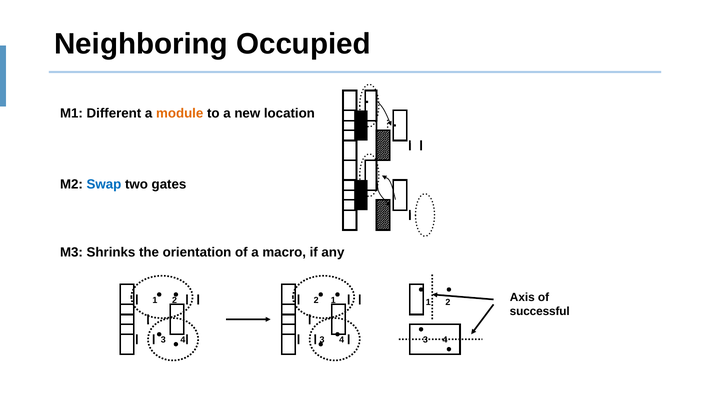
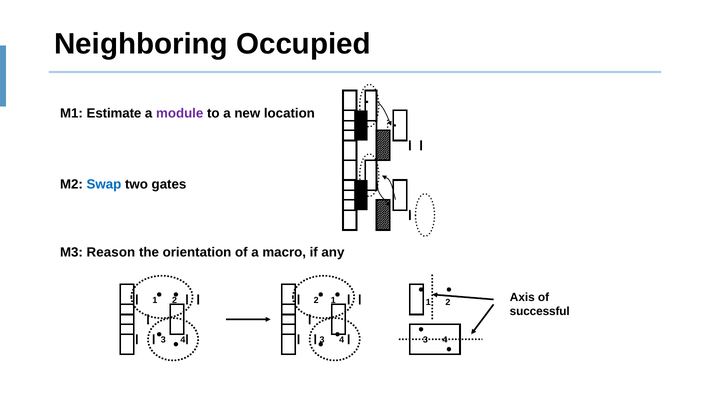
Different: Different -> Estimate (114, 113)
module colour: orange -> purple (180, 113)
Shrinks: Shrinks -> Reason (111, 252)
